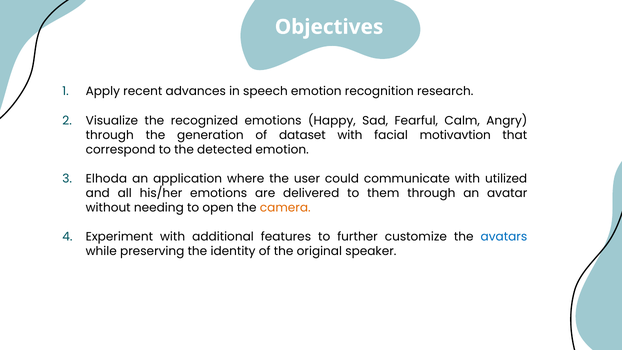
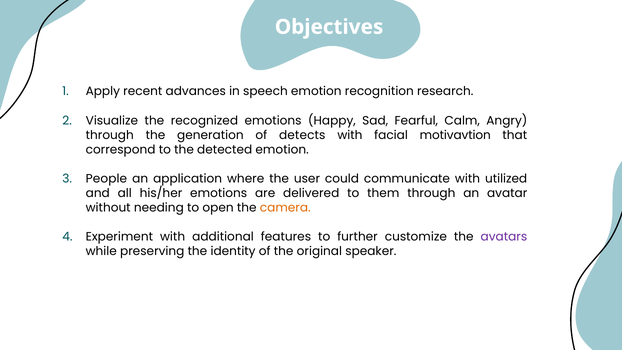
dataset: dataset -> detects (302, 135)
Elhoda: Elhoda -> People (106, 179)
avatars colour: blue -> purple (504, 237)
